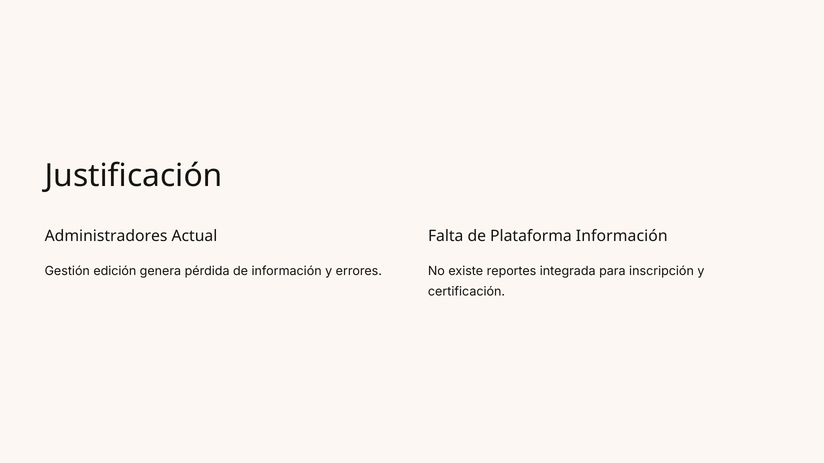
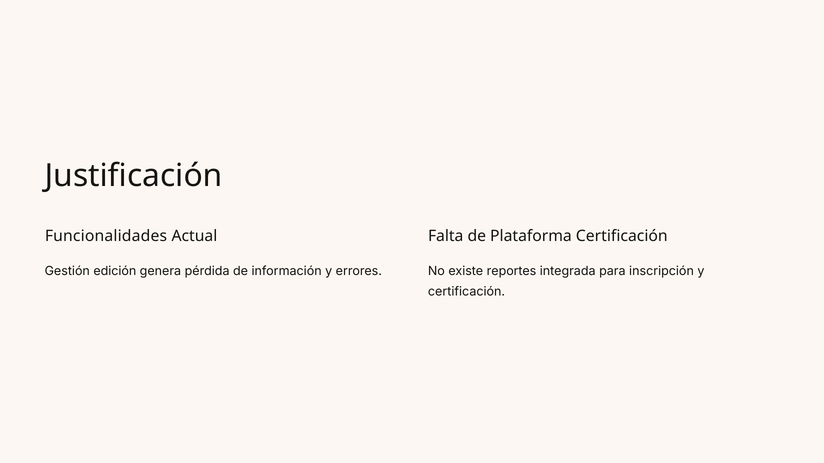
Administradores: Administradores -> Funcionalidades (106, 236)
Plataforma Información: Información -> Certificación (622, 236)
